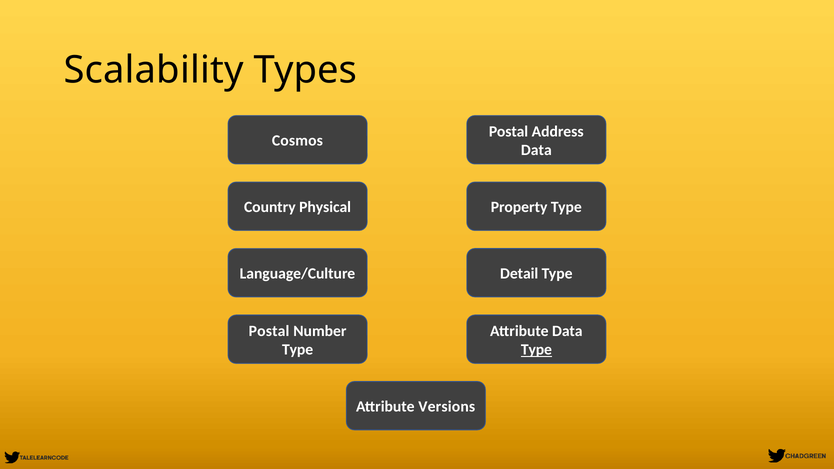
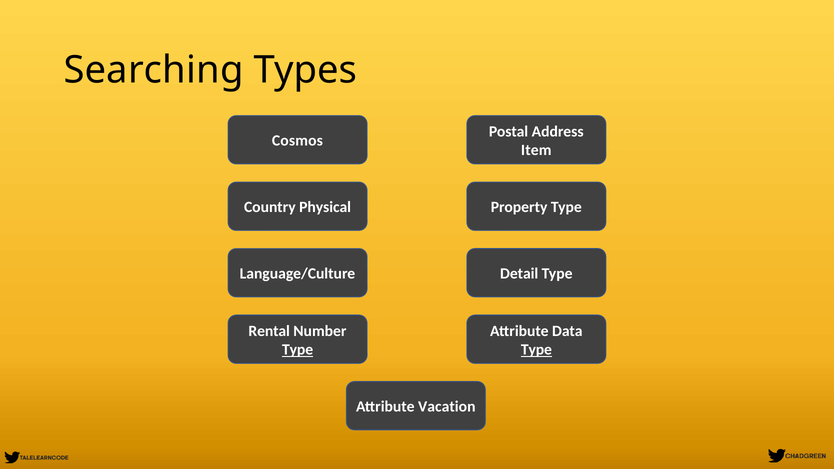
Scalability: Scalability -> Searching (154, 70)
Data: Data -> Item (536, 150)
Postal: Postal -> Rental (269, 331)
Type underline: none -> present (298, 350)
Versions: Versions -> Vacation (447, 407)
